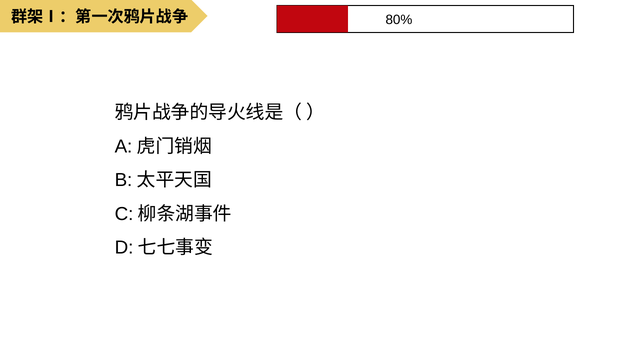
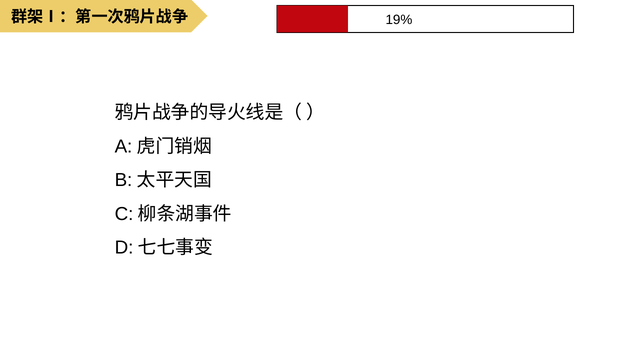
80%: 80% -> 19% (399, 20)
